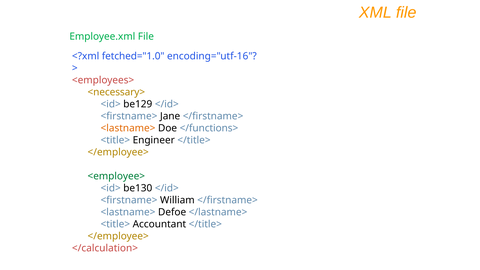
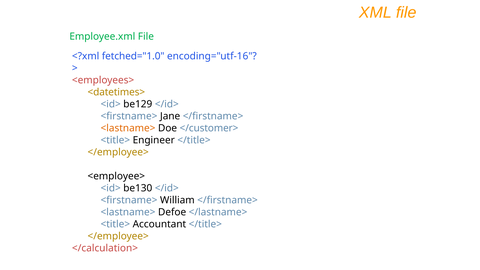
<necessary>: <necessary> -> <datetimes> (116, 92)
</functions>: </functions> -> </customer> (209, 128)
<employee> colour: green -> black (116, 176)
